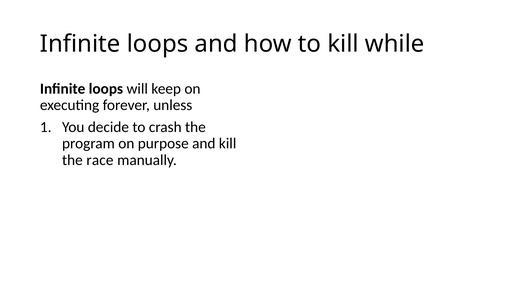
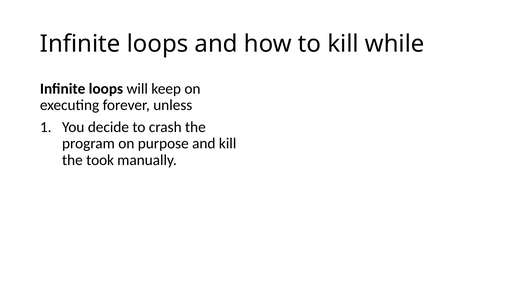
race: race -> took (100, 160)
